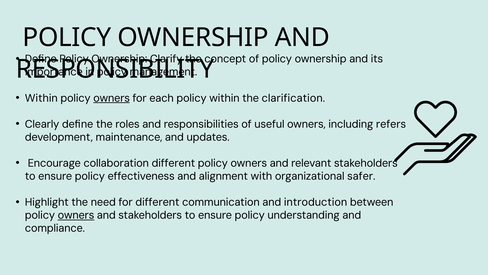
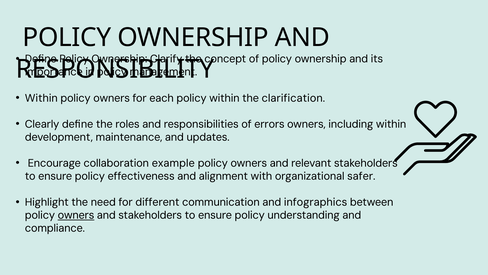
owners underline: present -> none (112, 98)
useful: useful -> errors (269, 124)
including refers: refers -> within (391, 124)
collaboration different: different -> example (173, 163)
introduction: introduction -> infographics (316, 202)
